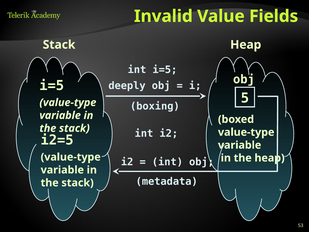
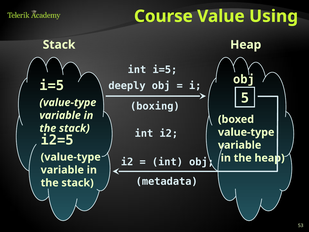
Invalid: Invalid -> Course (163, 16)
Fields: Fields -> Using (274, 16)
